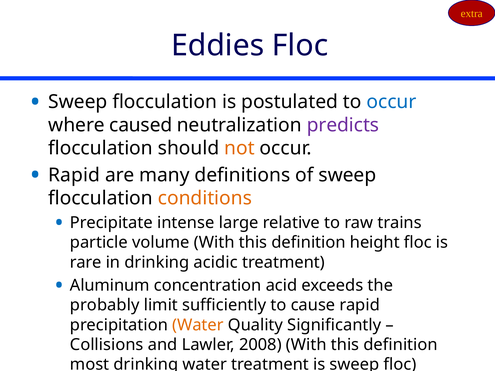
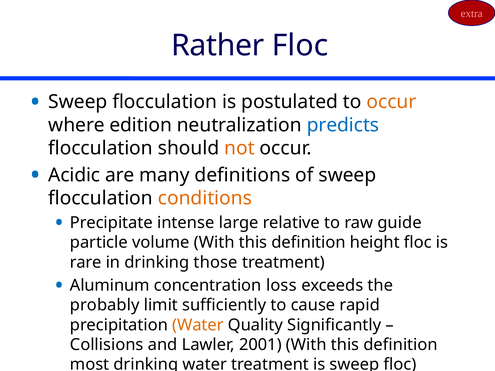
extra colour: yellow -> pink (472, 14)
Eddies: Eddies -> Rather (218, 45)
occur colour: blue -> orange (391, 102)
caused: caused -> edition (141, 125)
predicts colour: purple -> blue (343, 125)
Rapid: Rapid -> Acidic (74, 175)
trains: trains -> guide (400, 223)
acidic: acidic -> those (216, 262)
acid: acid -> loss (281, 286)
2008: 2008 -> 2001 (260, 345)
